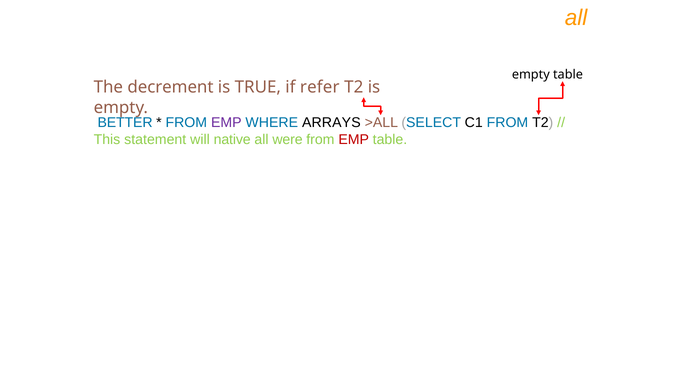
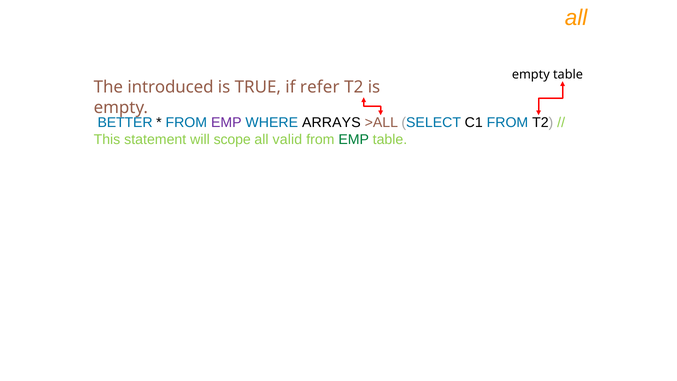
decrement: decrement -> introduced (170, 87)
native: native -> scope (232, 140)
were: were -> valid (287, 140)
EMP colour: red -> green (354, 140)
